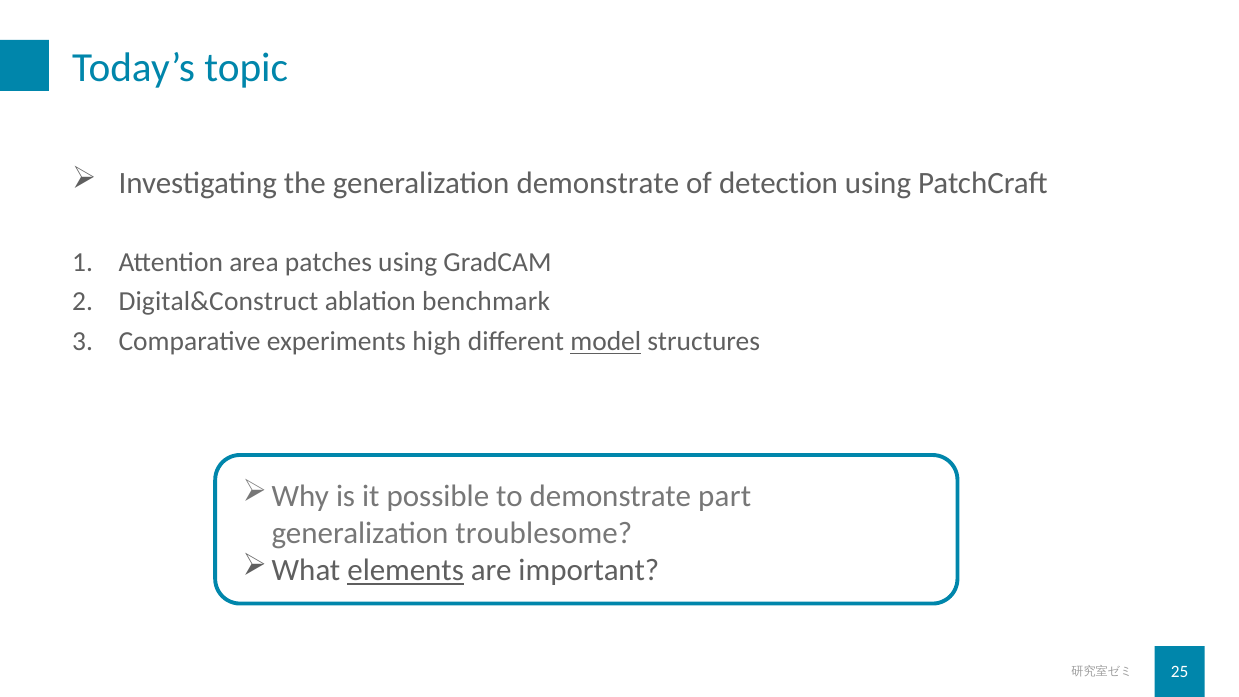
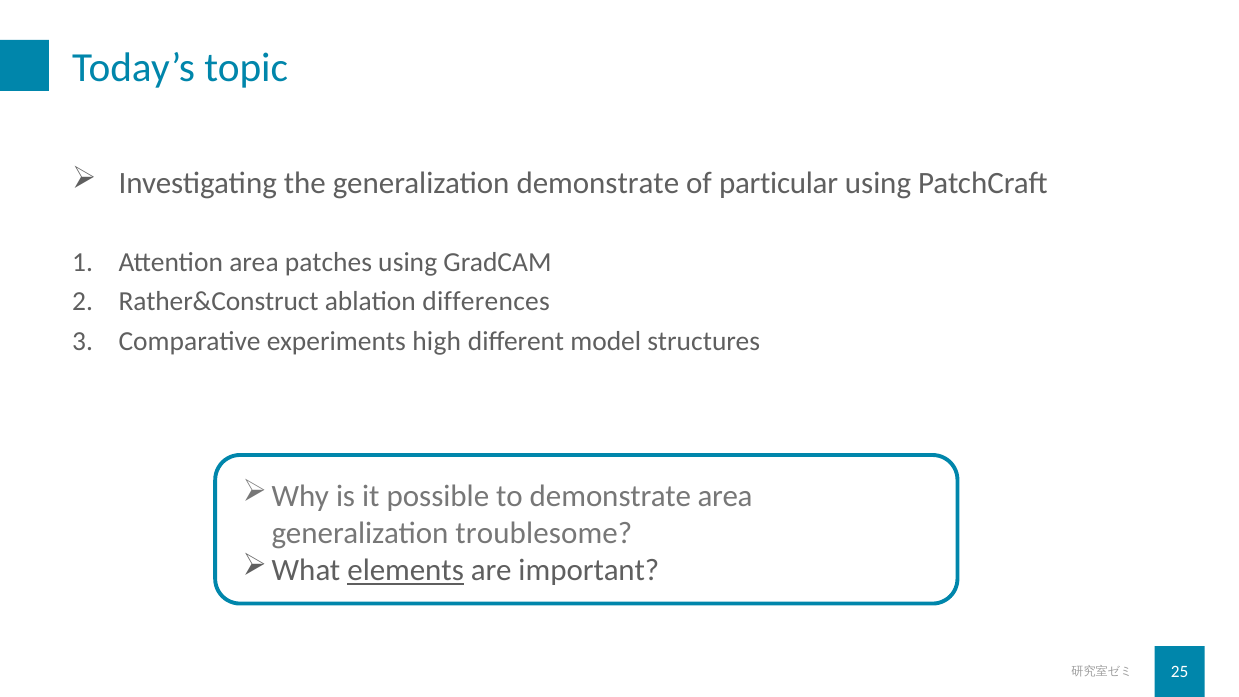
detection: detection -> particular (779, 183)
Digital&Construct: Digital&Construct -> Rather&Construct (219, 302)
benchmark: benchmark -> differences (486, 302)
model underline: present -> none (606, 342)
demonstrate part: part -> area (725, 496)
